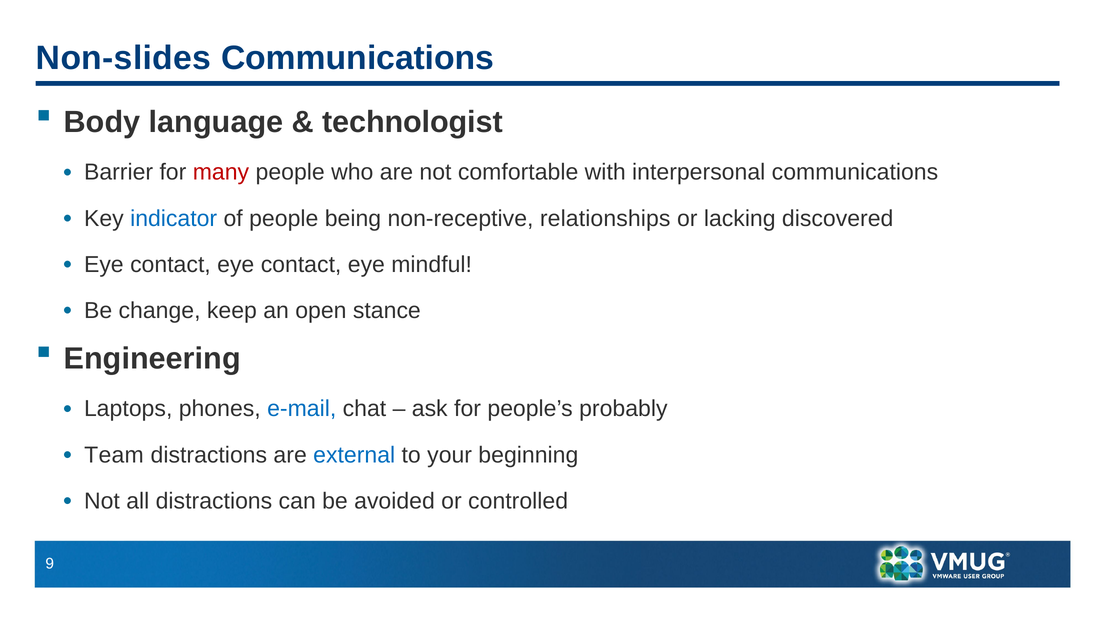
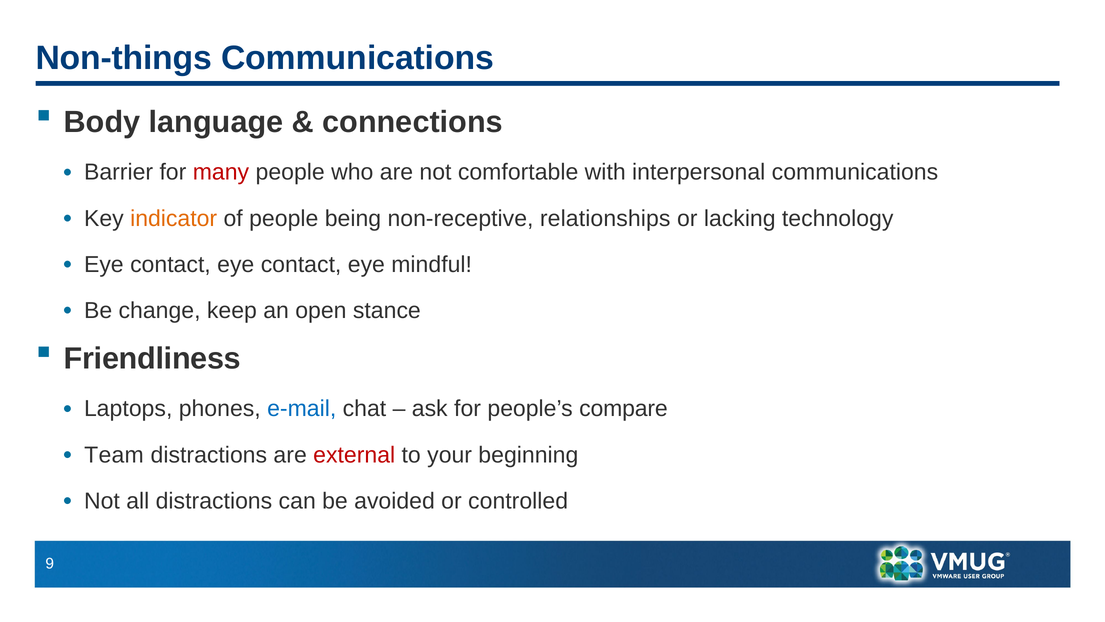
Non-slides: Non-slides -> Non-things (124, 58)
technologist: technologist -> connections (413, 122)
indicator colour: blue -> orange (174, 218)
discovered: discovered -> technology (838, 218)
Engineering: Engineering -> Friendliness (152, 358)
probably: probably -> compare (623, 409)
external colour: blue -> red (354, 455)
